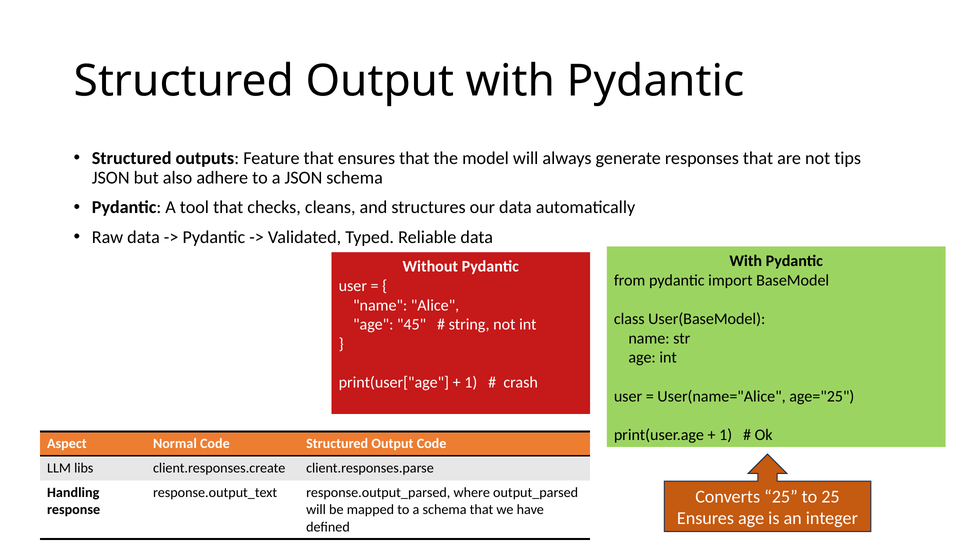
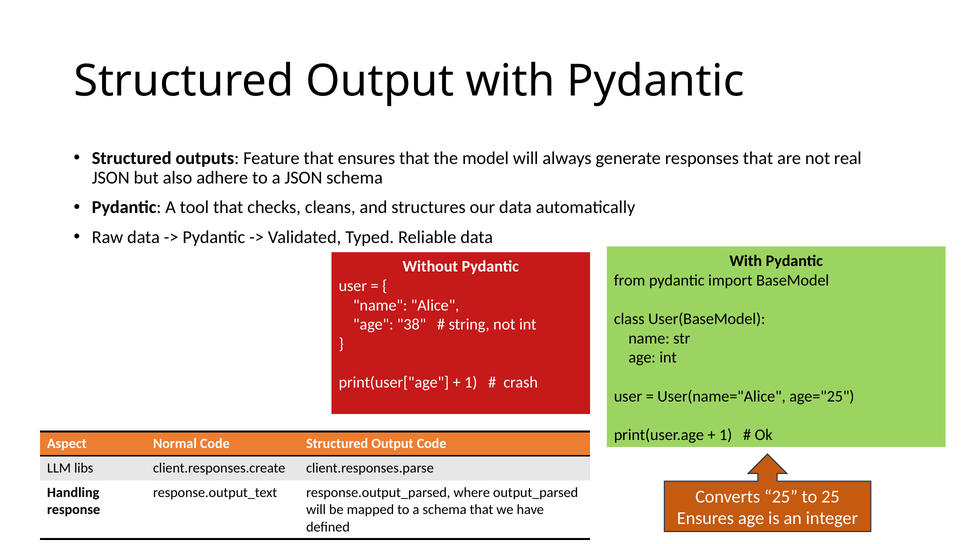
tips: tips -> real (848, 158)
45: 45 -> 38 (412, 325)
